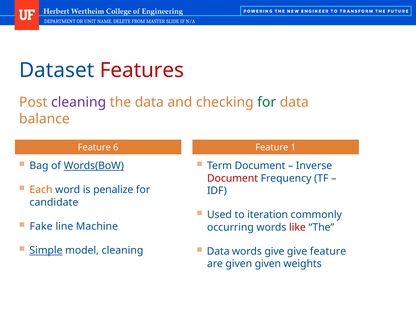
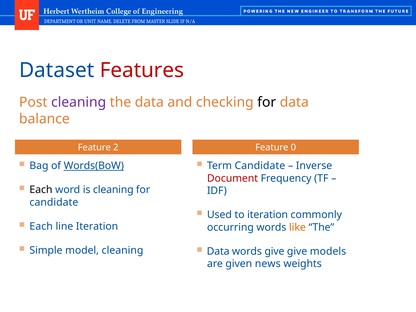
for colour: green -> black (267, 102)
6: 6 -> 2 (116, 148)
1: 1 -> 0 (293, 148)
Term Document: Document -> Candidate (260, 166)
Each colour: orange -> black (41, 190)
is penalize: penalize -> cleaning (113, 190)
Fake: Fake -> Each (41, 226)
line Machine: Machine -> Iteration (97, 226)
like colour: red -> orange (297, 227)
Simple underline: present -> none (46, 250)
give feature: feature -> models (328, 251)
given given: given -> news (268, 264)
